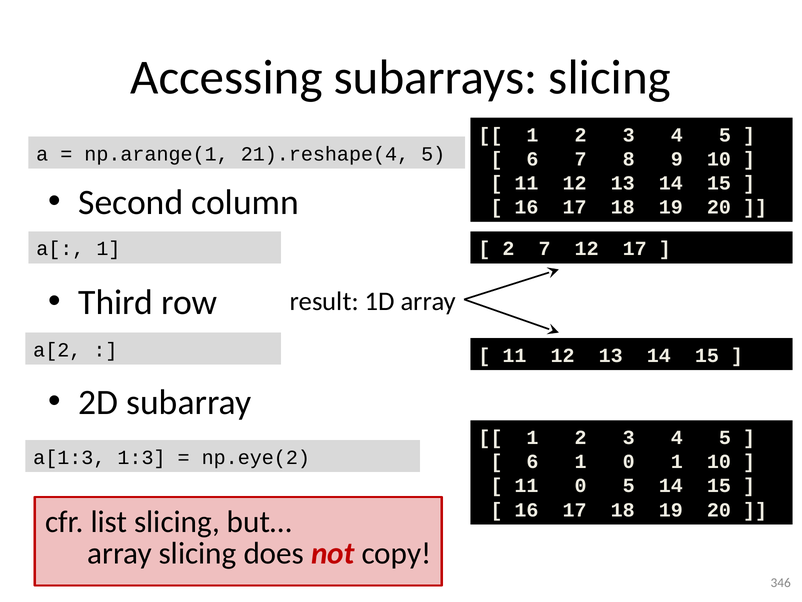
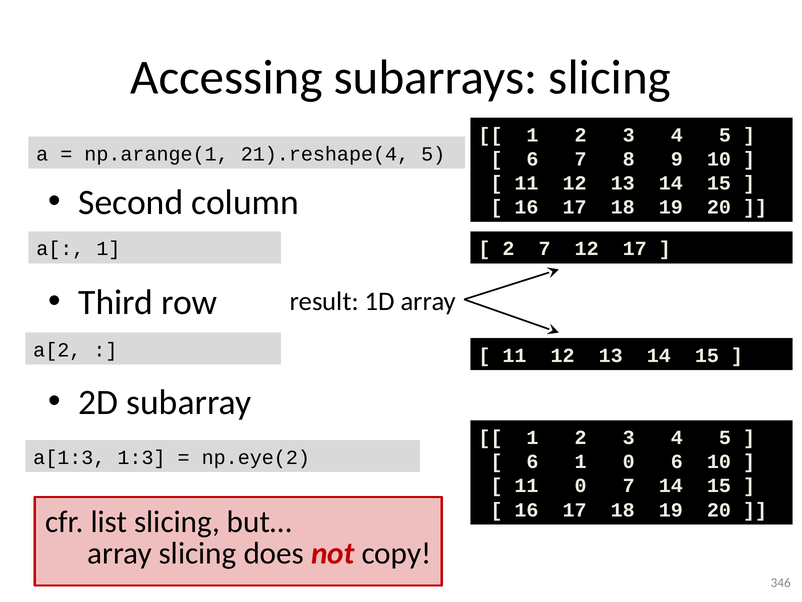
0 1: 1 -> 6 (677, 461)
0 5: 5 -> 7 (629, 485)
